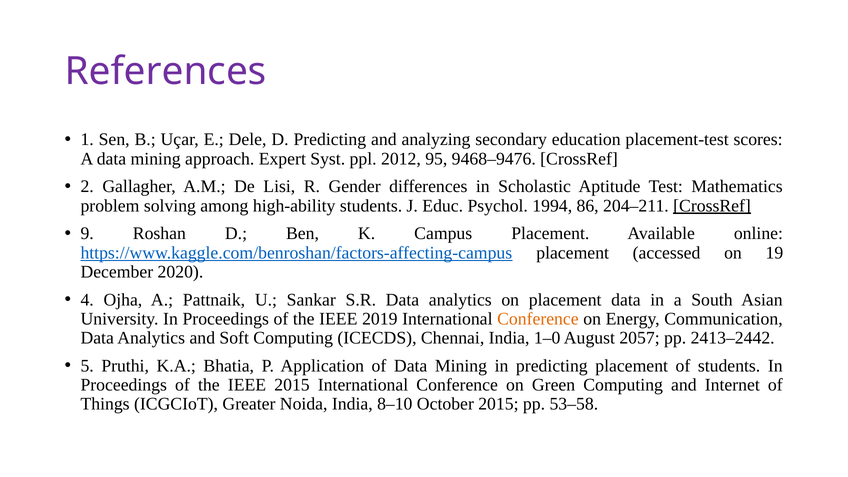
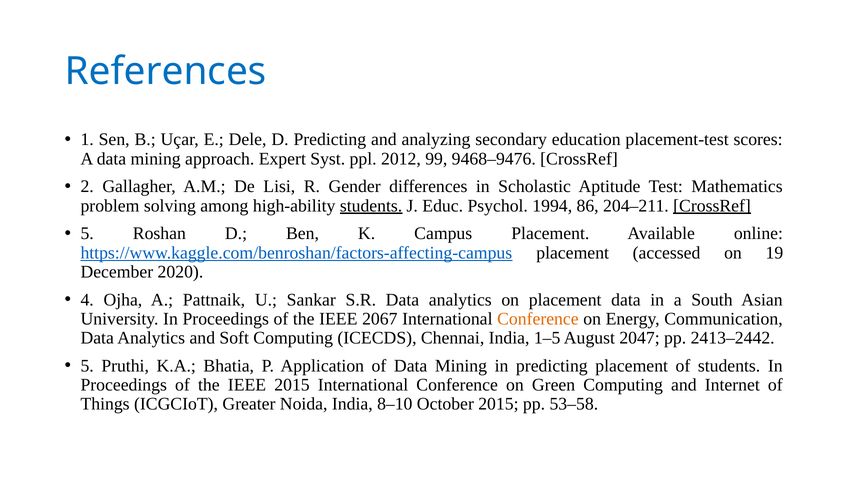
References colour: purple -> blue (166, 71)
95: 95 -> 99 (436, 159)
students underline: none -> present (371, 206)
9: 9 -> 5 (87, 234)
2019: 2019 -> 2067 (380, 319)
1–0: 1–0 -> 1–5 (547, 338)
2057: 2057 -> 2047 (640, 338)
